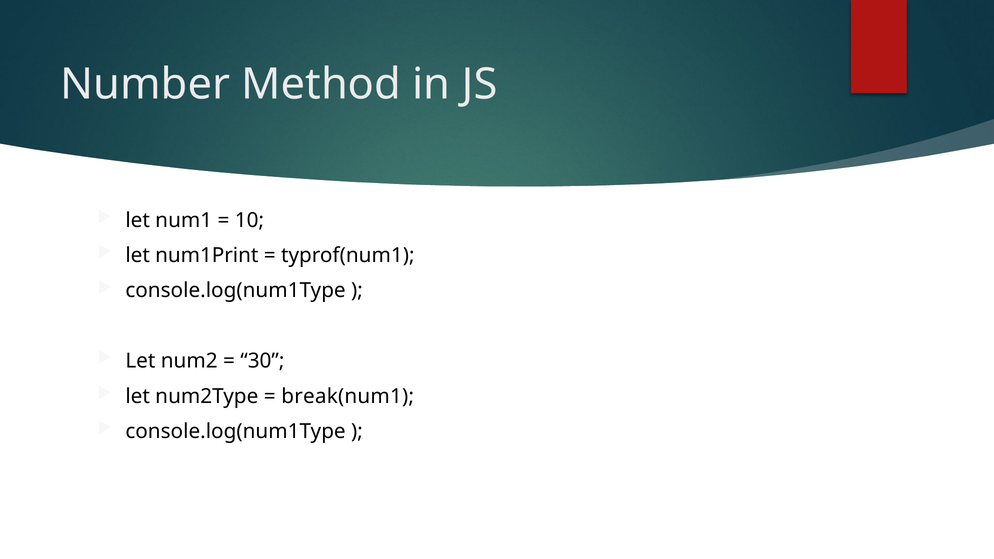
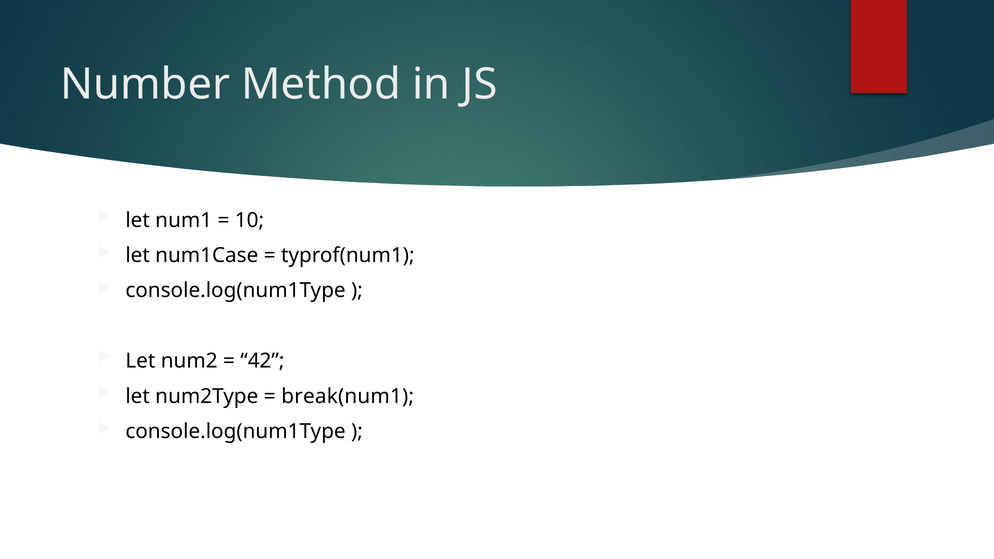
num1Print: num1Print -> num1Case (207, 255)
30: 30 -> 42 (262, 361)
